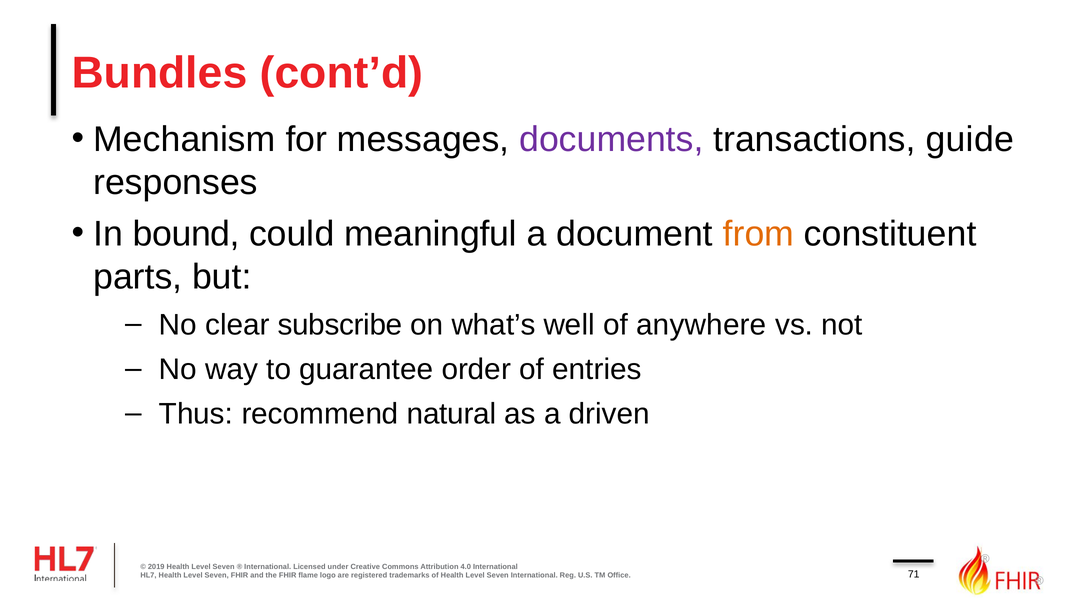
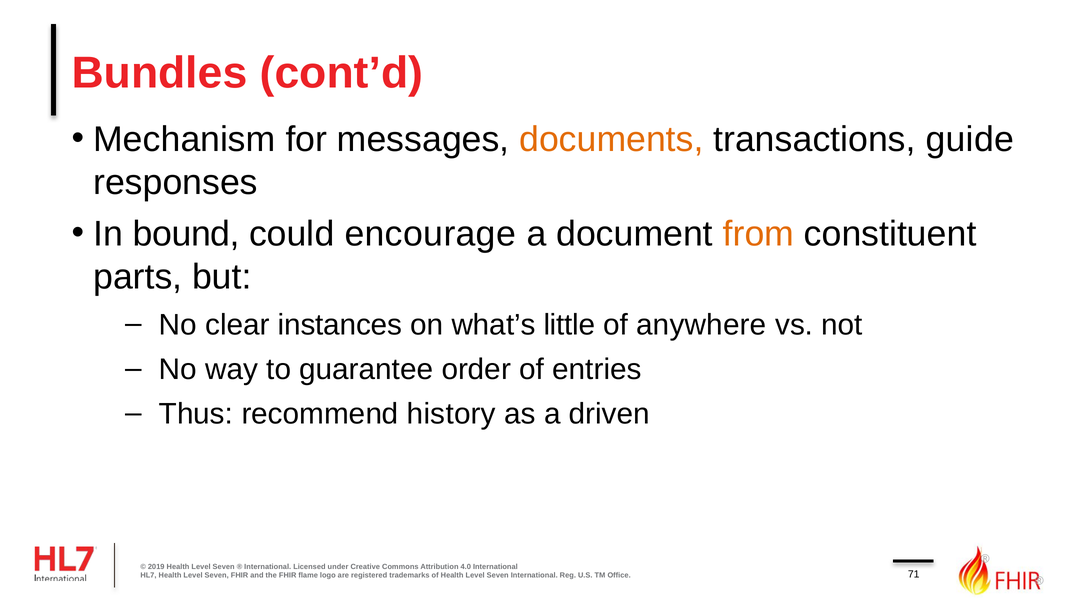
documents colour: purple -> orange (611, 140)
meaningful: meaningful -> encourage (430, 234)
subscribe: subscribe -> instances (340, 325)
well: well -> little (569, 325)
natural: natural -> history (451, 414)
